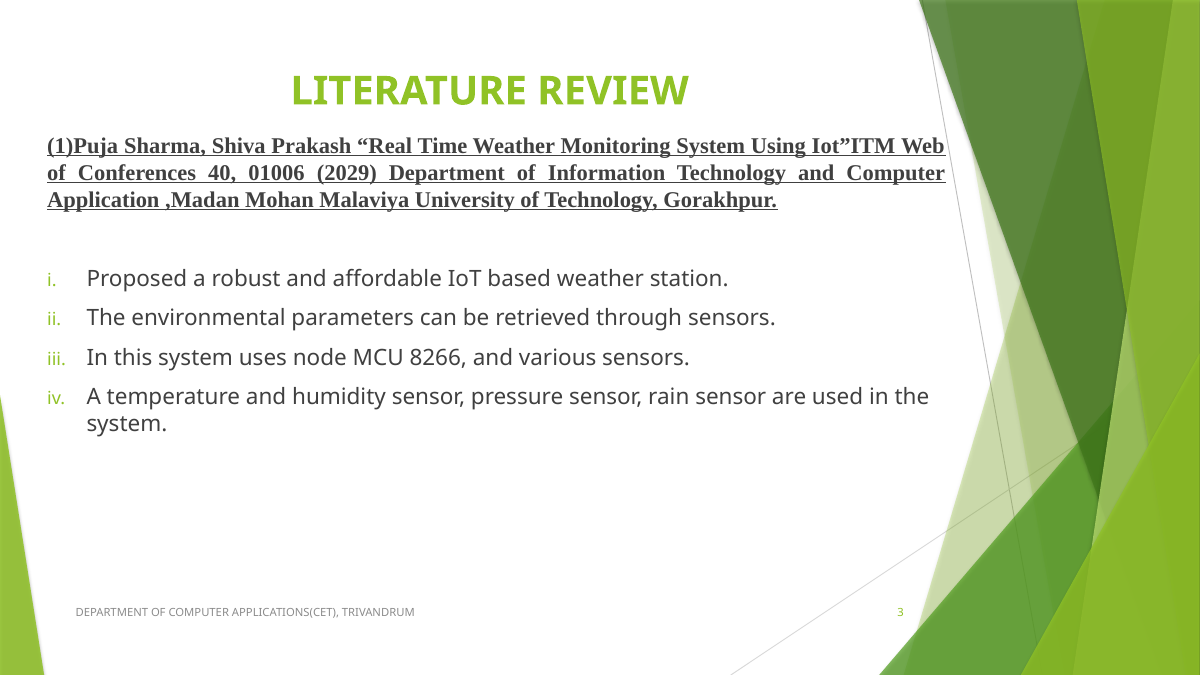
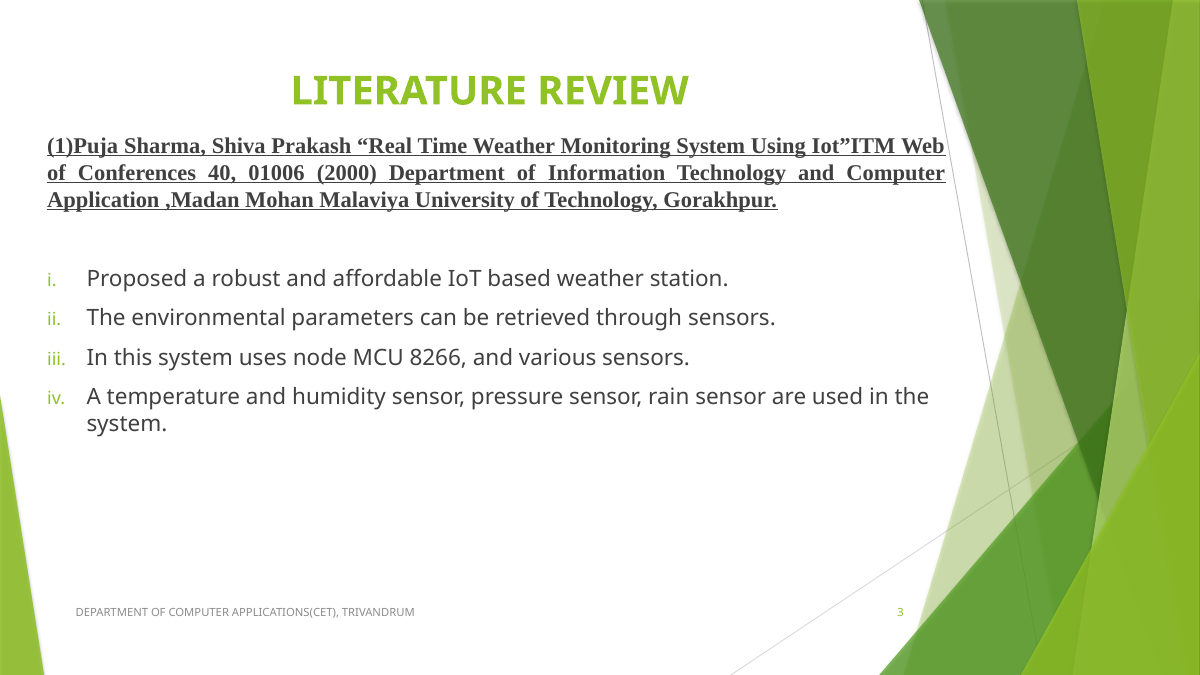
2029: 2029 -> 2000 (347, 173)
